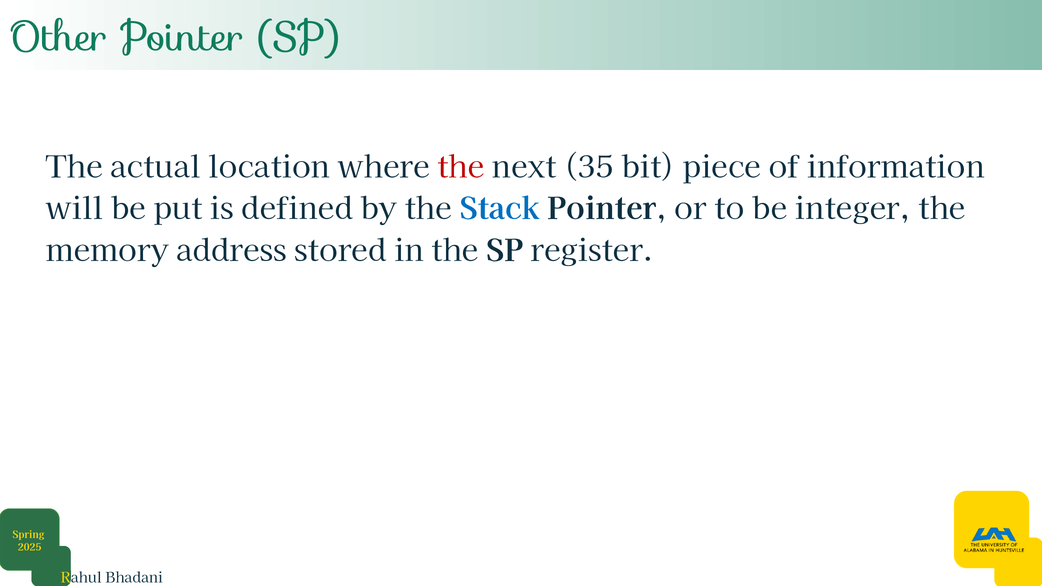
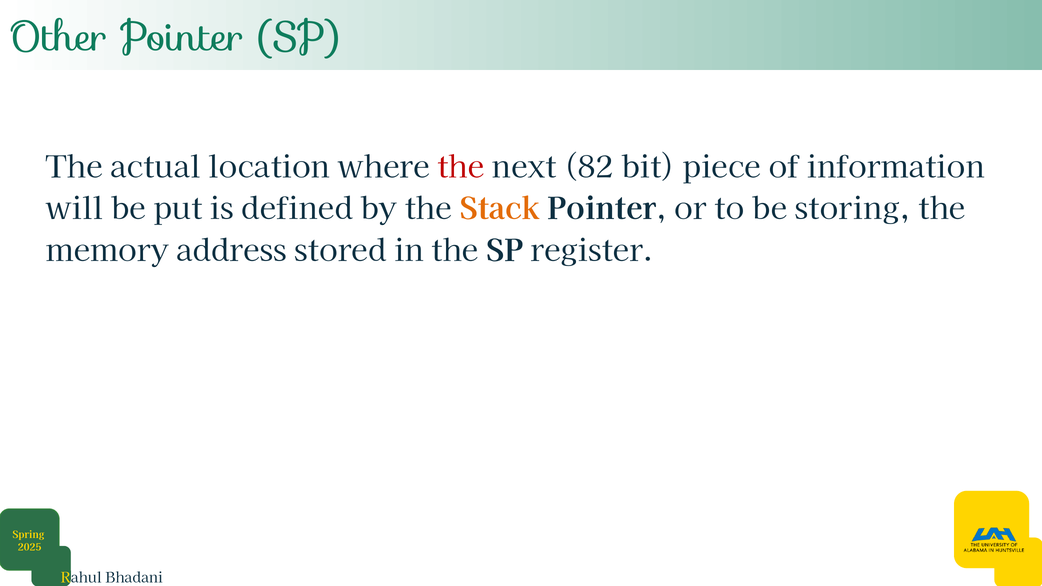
35: 35 -> 82 (589, 168)
Stack colour: blue -> orange (500, 209)
integer: integer -> storing (853, 209)
